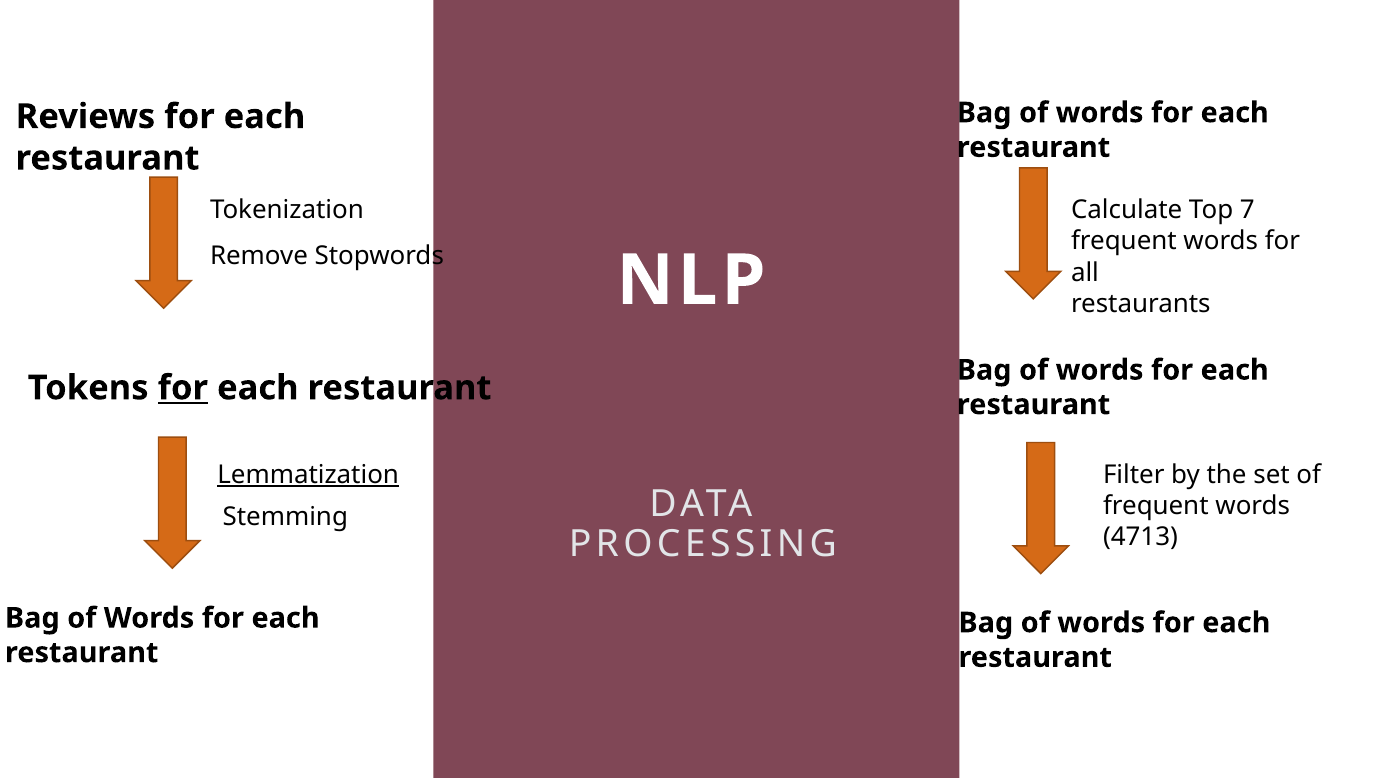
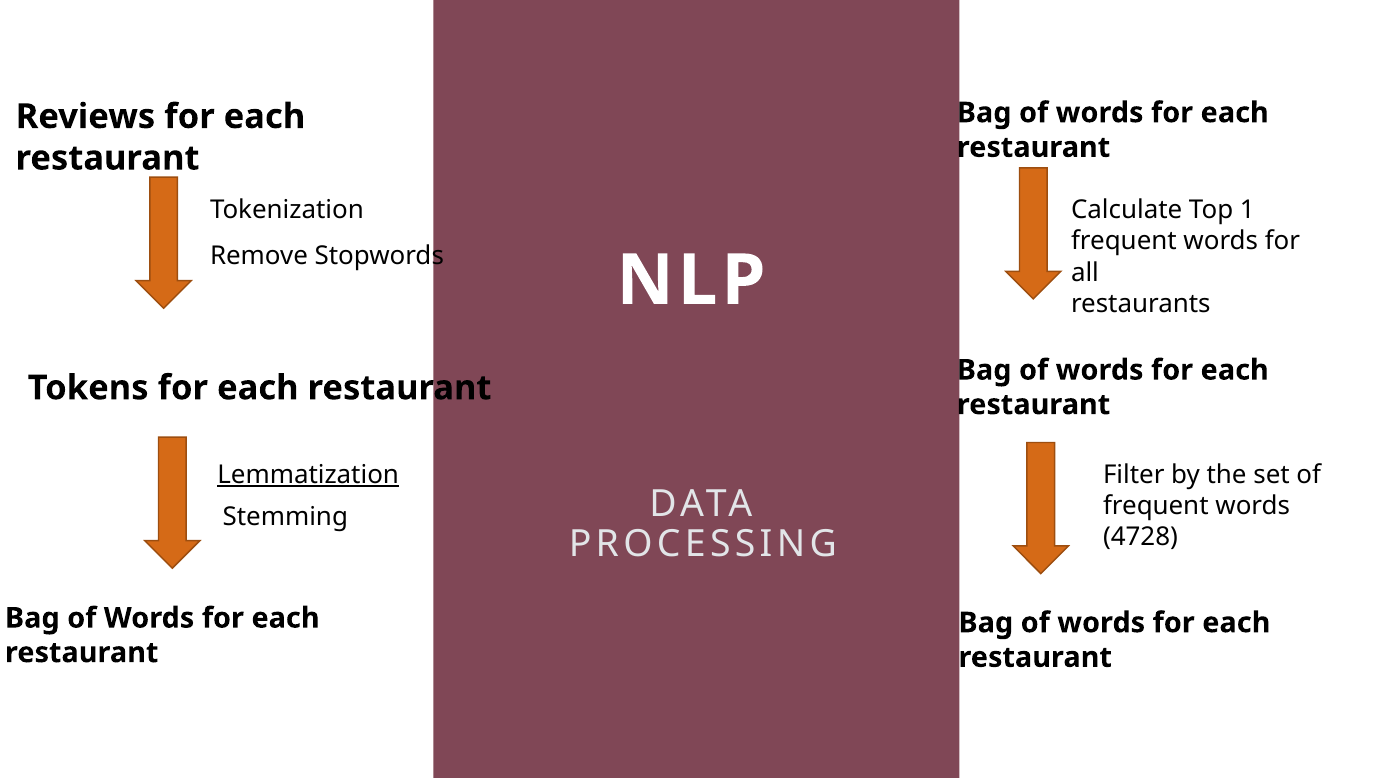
7: 7 -> 1 (1247, 210)
for underline: present -> none (183, 388)
4713: 4713 -> 4728 (1140, 537)
